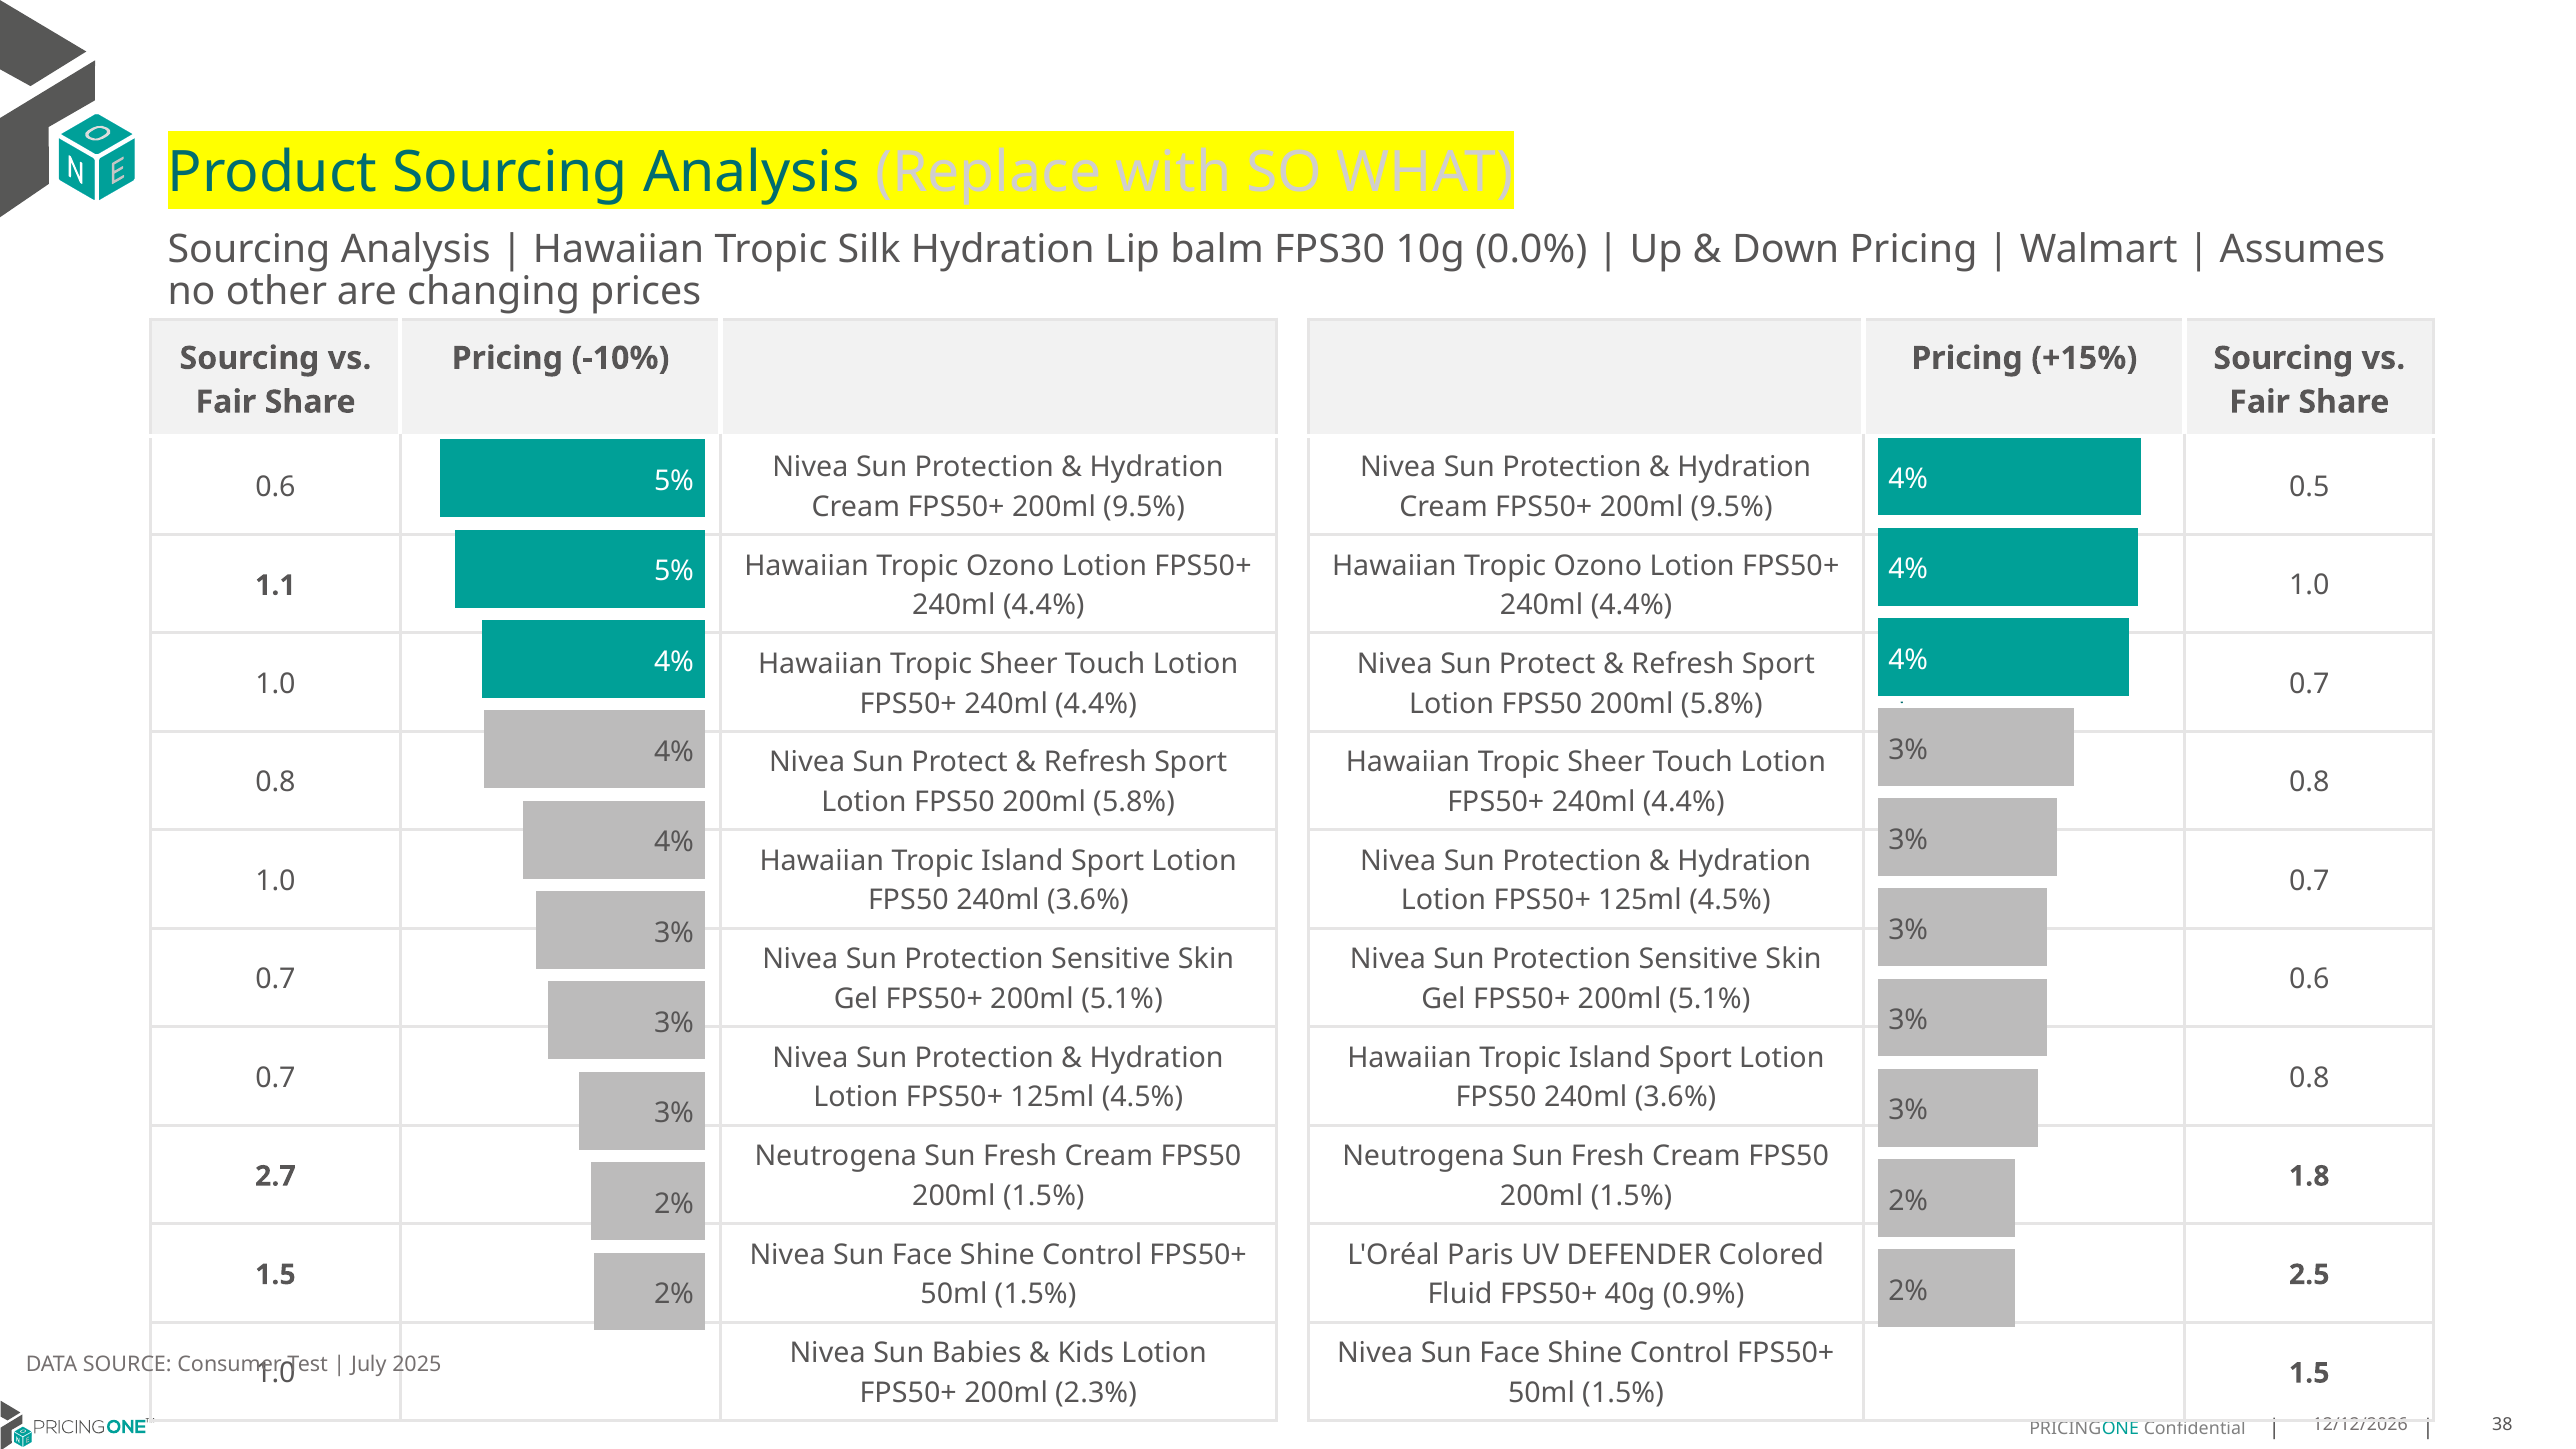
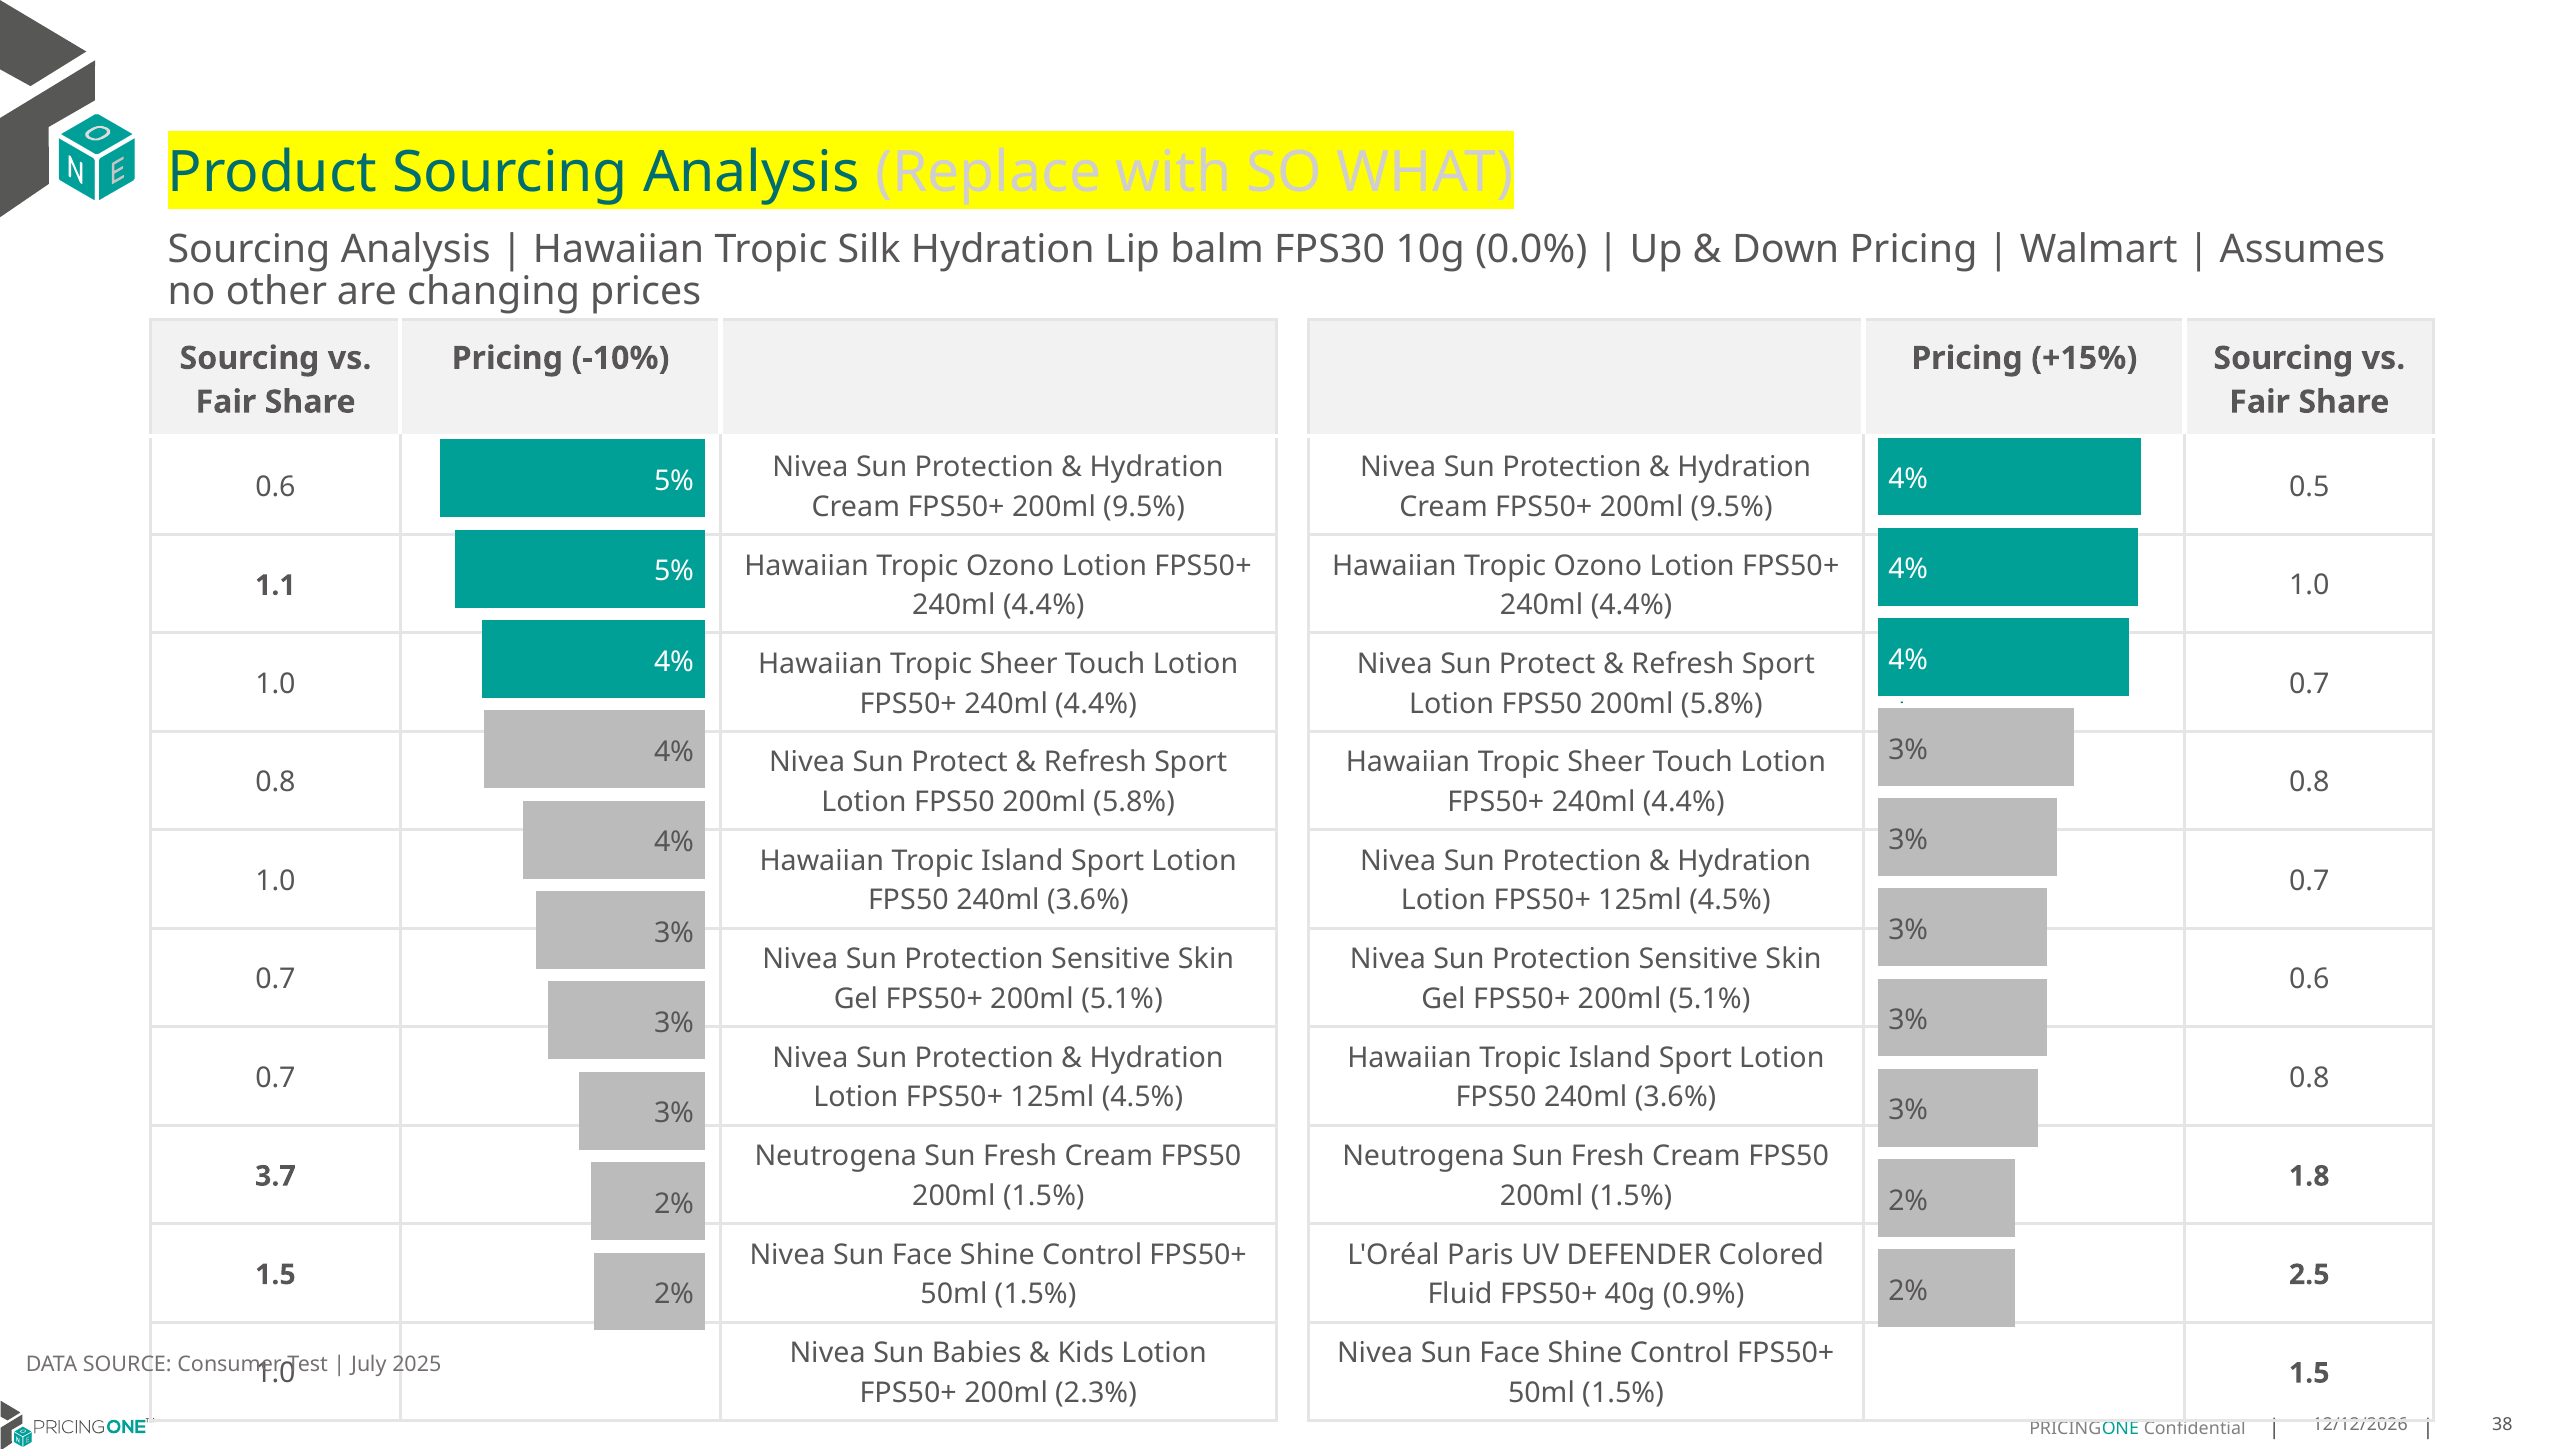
2.7: 2.7 -> 3.7 (275, 1176)
